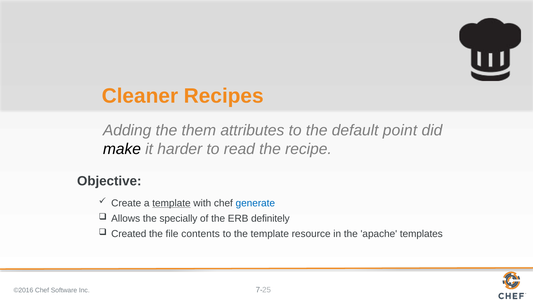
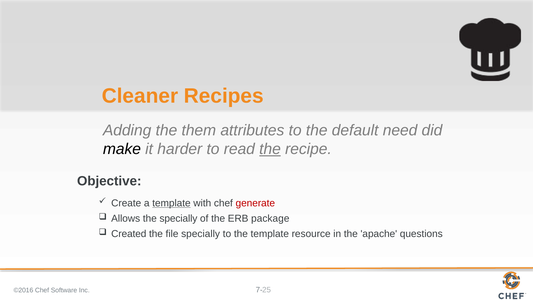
point: point -> need (400, 130)
the underline: none -> present (270, 149)
generate colour: blue -> red (255, 203)
definitely: definitely -> package (270, 218)
file contents: contents -> specially (201, 234)
templates: templates -> questions (421, 234)
